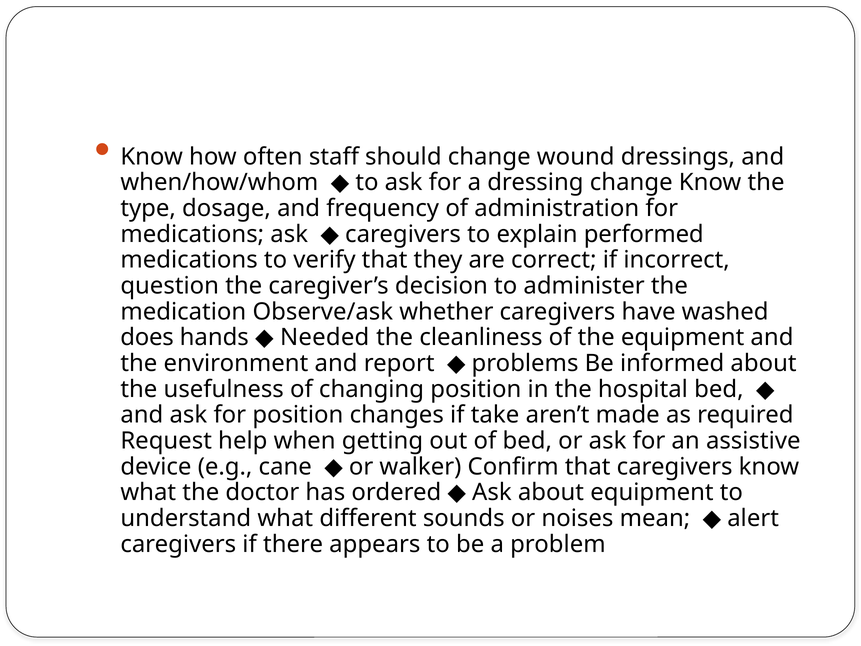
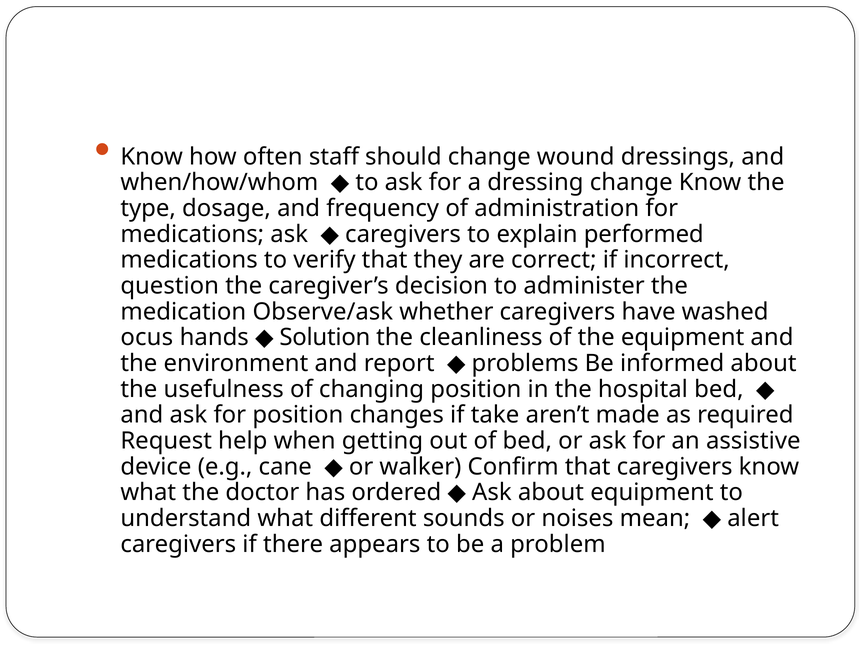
does: does -> ocus (147, 337)
Needed: Needed -> Solution (325, 337)
